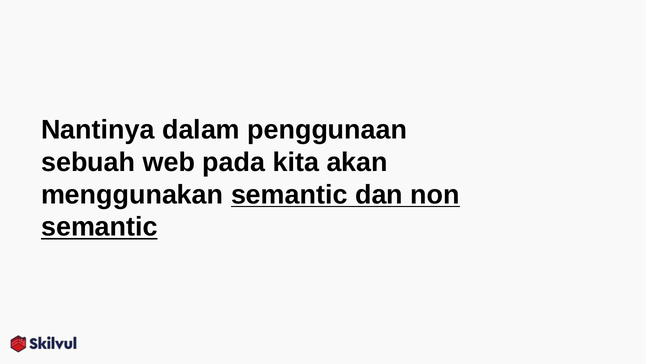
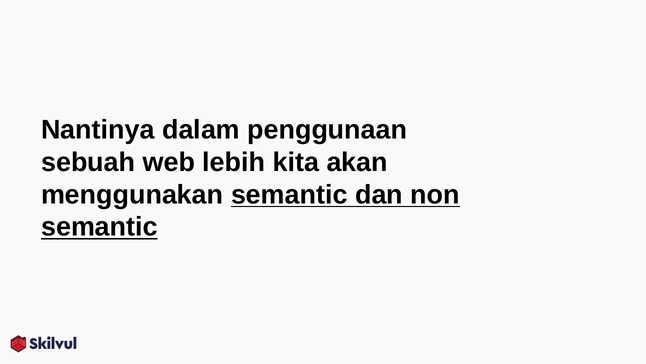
pada: pada -> lebih (234, 162)
